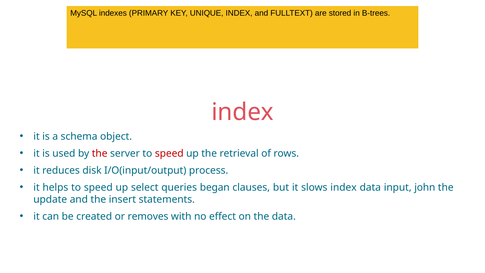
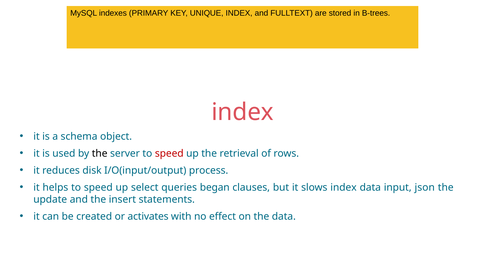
the colour: red -> black (100, 153)
john: john -> json (425, 187)
removes: removes -> activates (148, 216)
